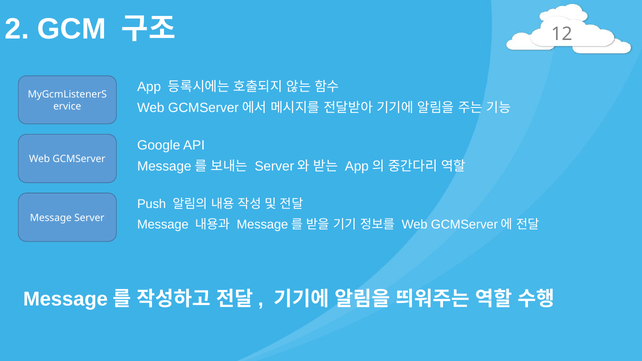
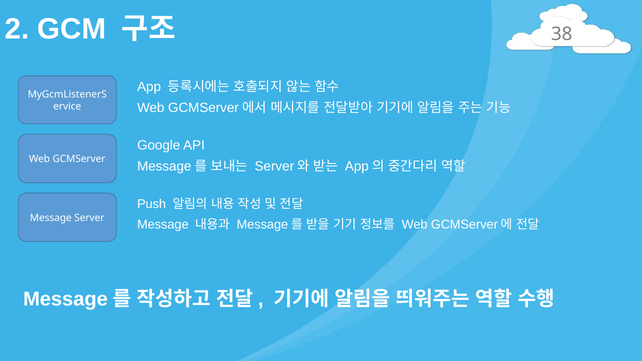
12: 12 -> 38 (562, 34)
